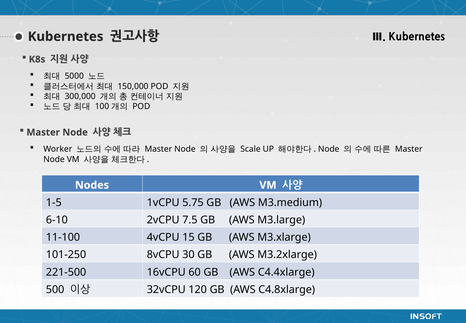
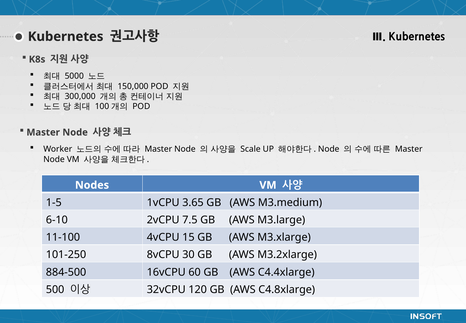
5.75: 5.75 -> 3.65 (193, 202)
221-500: 221-500 -> 884-500 (66, 272)
